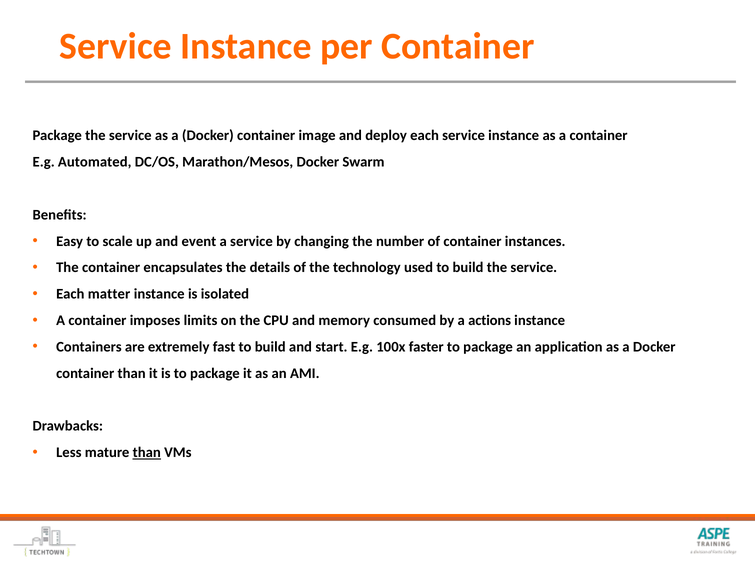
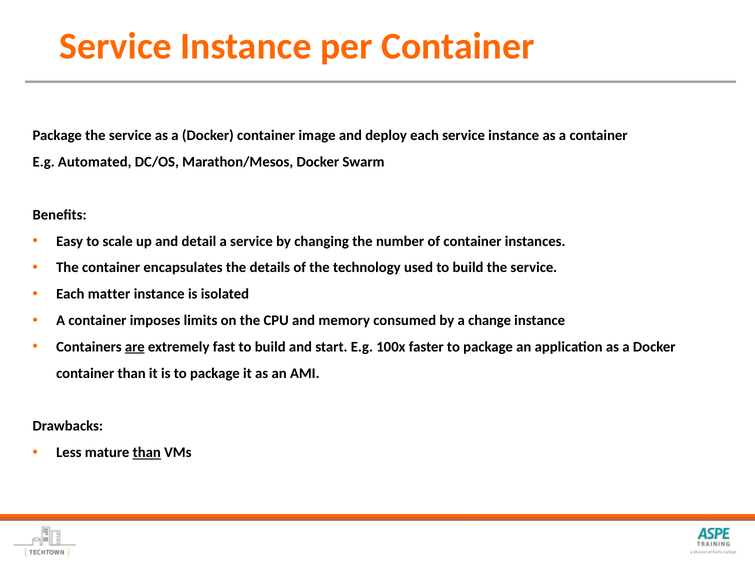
event: event -> detail (199, 241)
actions: actions -> change (490, 321)
are underline: none -> present (135, 347)
